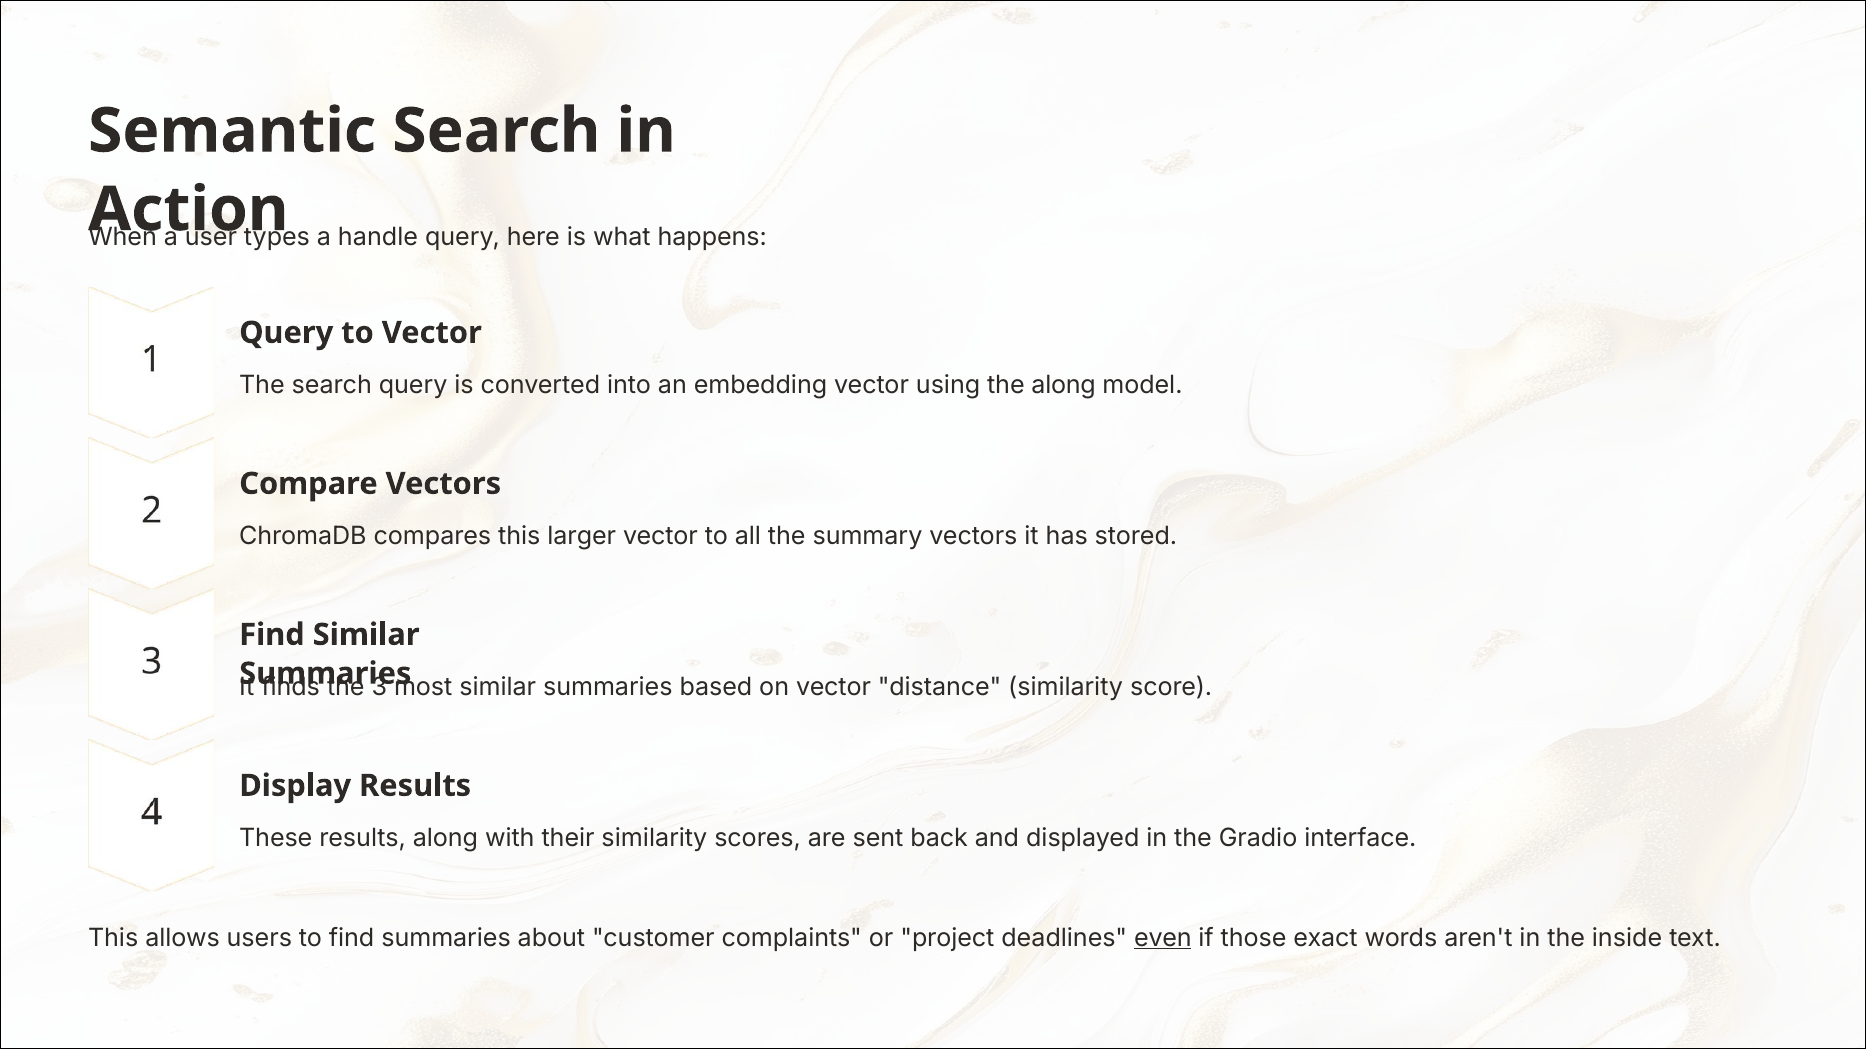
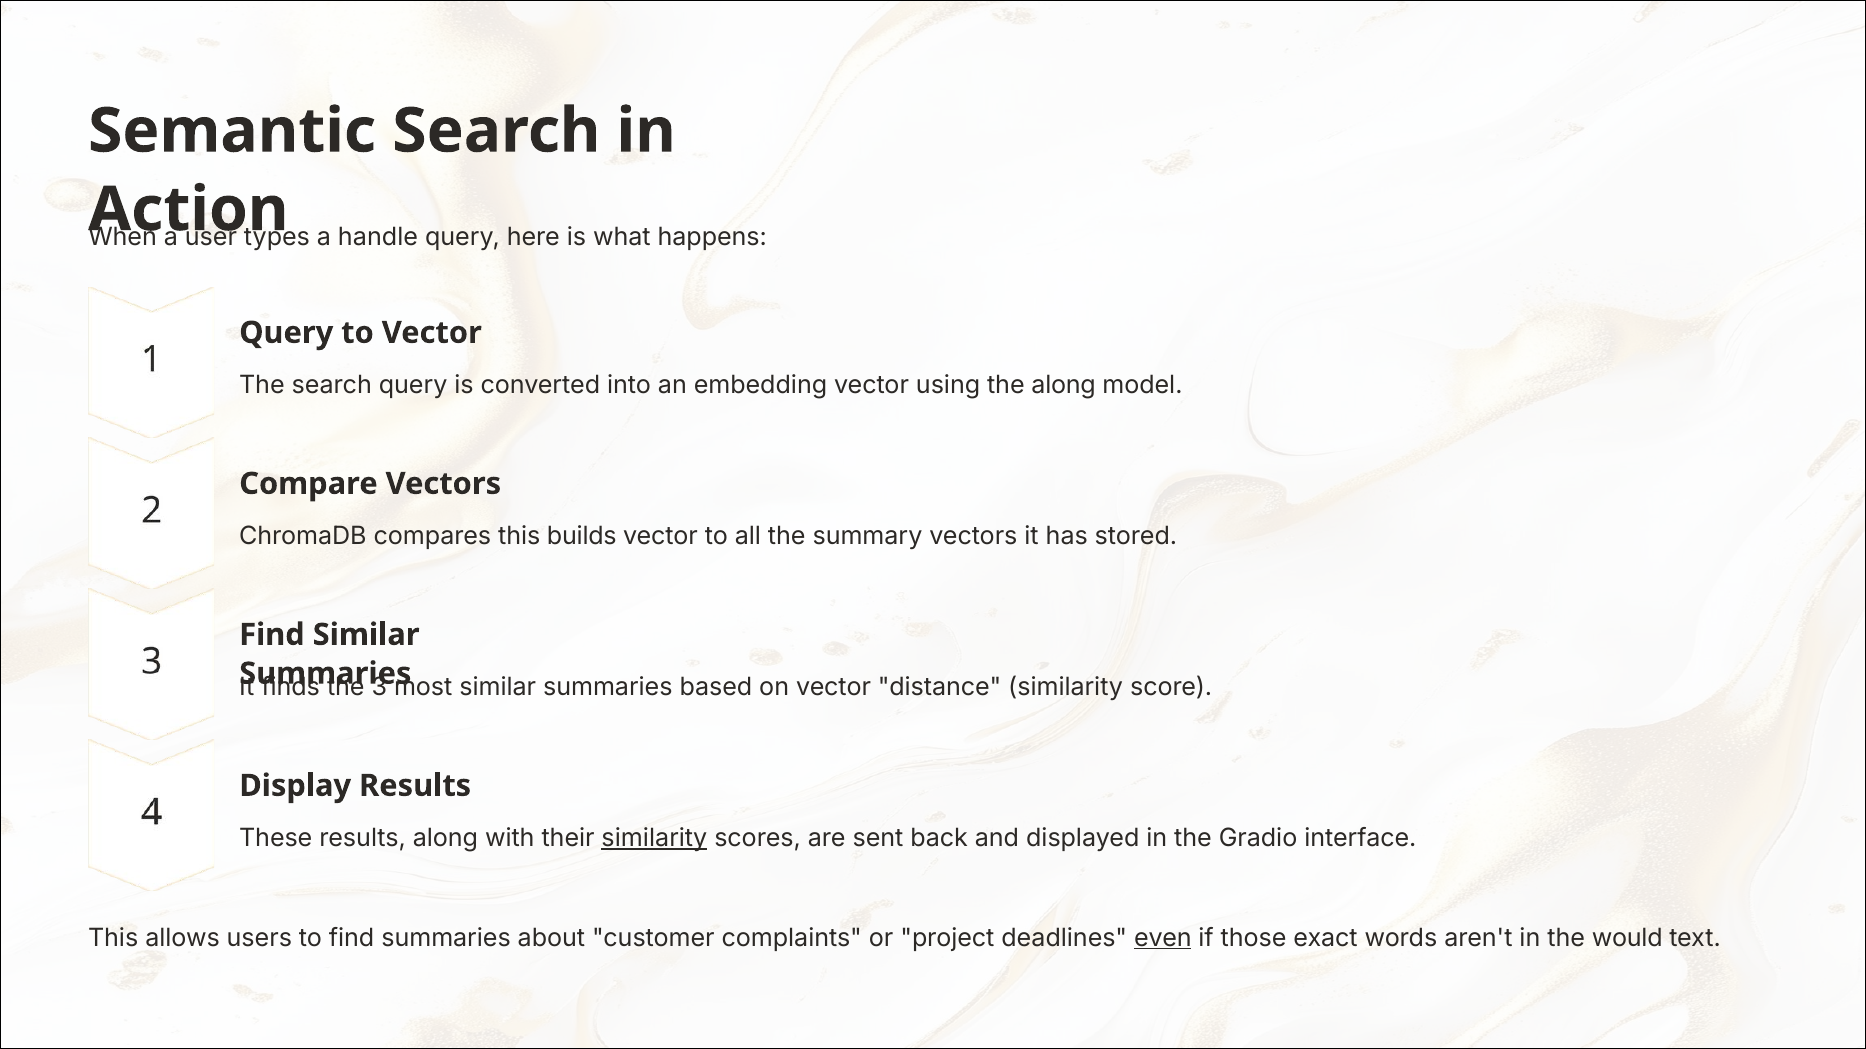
larger: larger -> builds (582, 536)
similarity underline: none -> present (654, 839)
inside: inside -> would (1627, 938)
